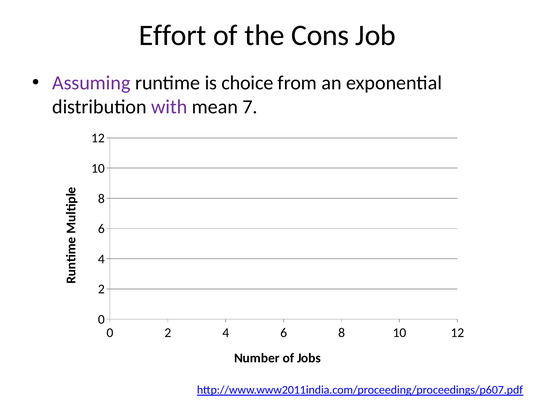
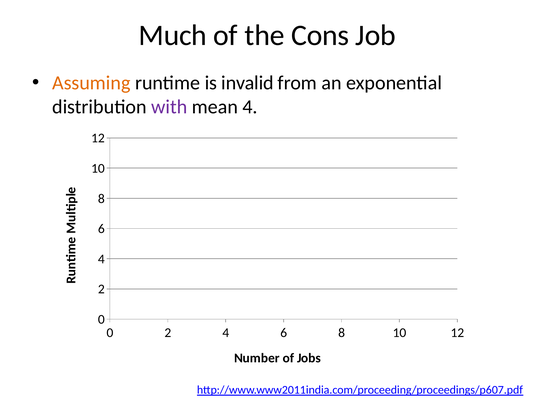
Effort: Effort -> Much (173, 35)
Assuming colour: purple -> orange (91, 83)
choice: choice -> invalid (247, 83)
mean 7: 7 -> 4 (250, 107)
